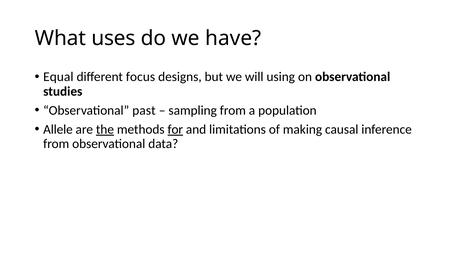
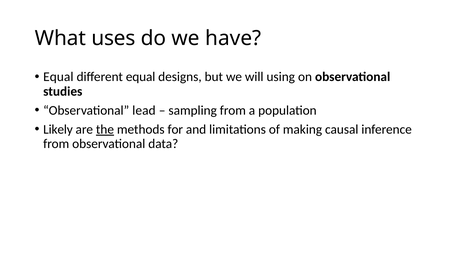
different focus: focus -> equal (141, 77)
past: past -> lead (144, 110)
Allele: Allele -> Likely (58, 129)
for underline: present -> none (175, 129)
